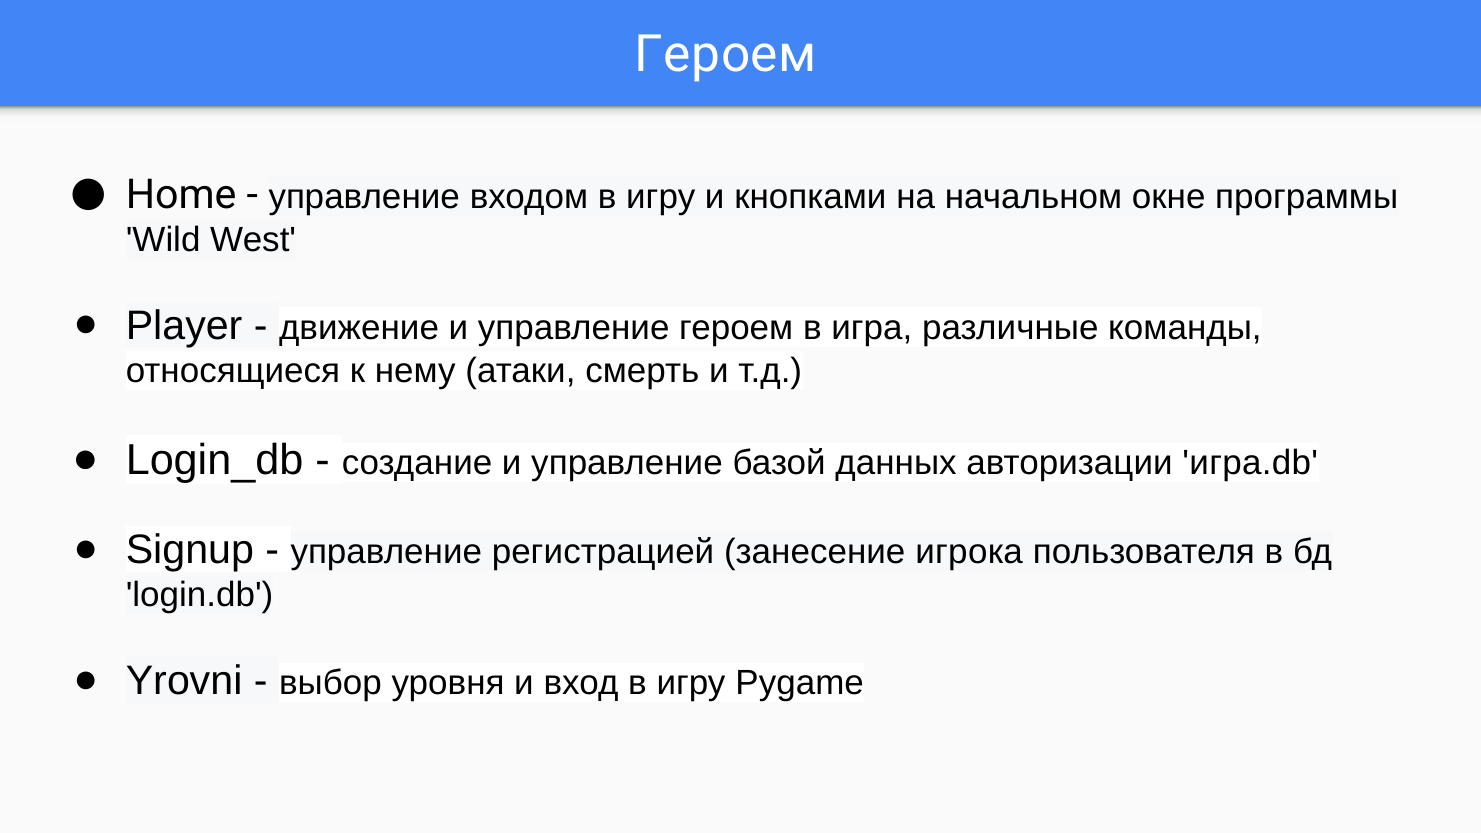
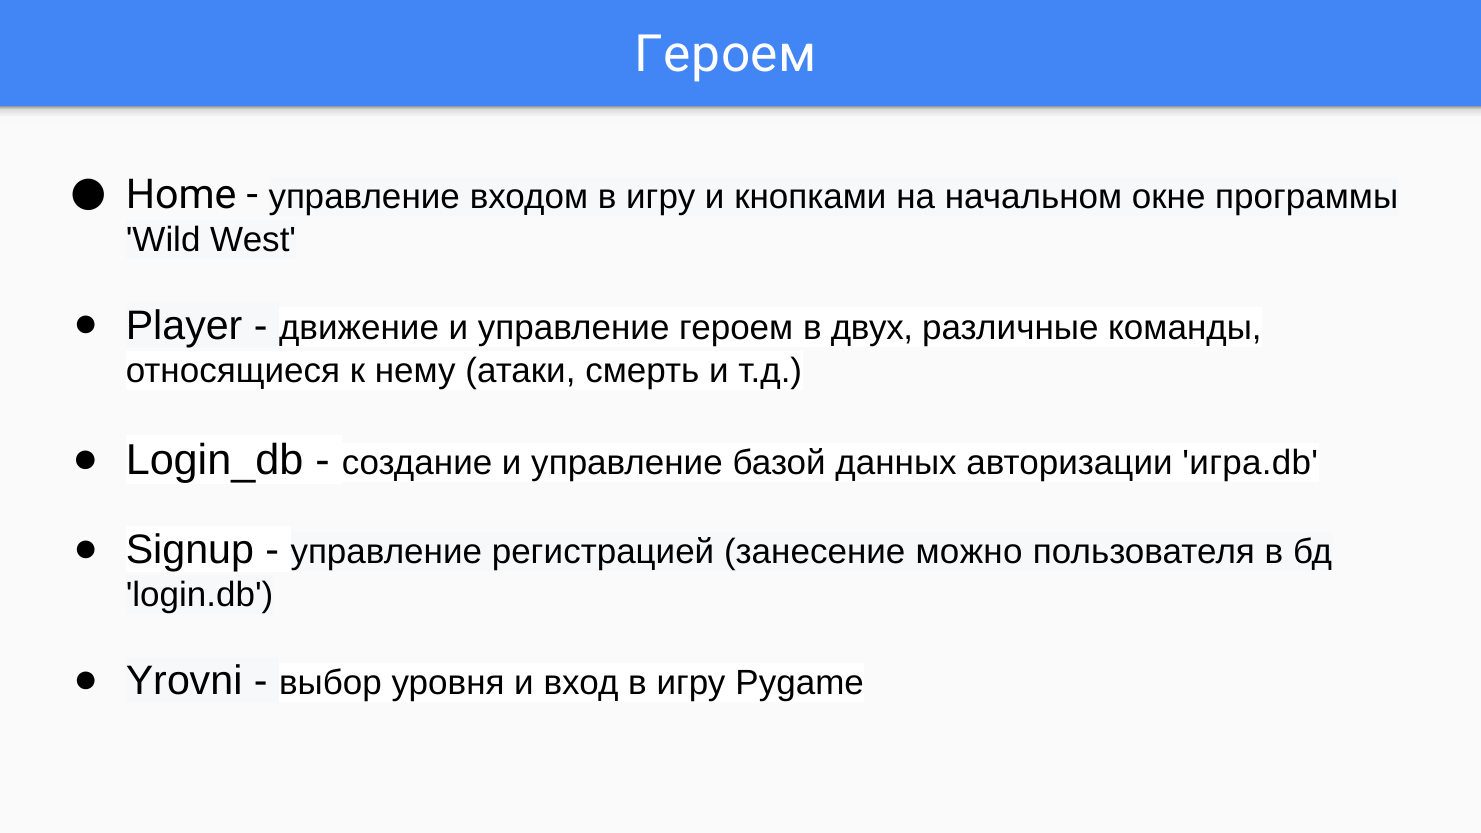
игра: игра -> двух (872, 328)
игрока: игрока -> можно (969, 552)
